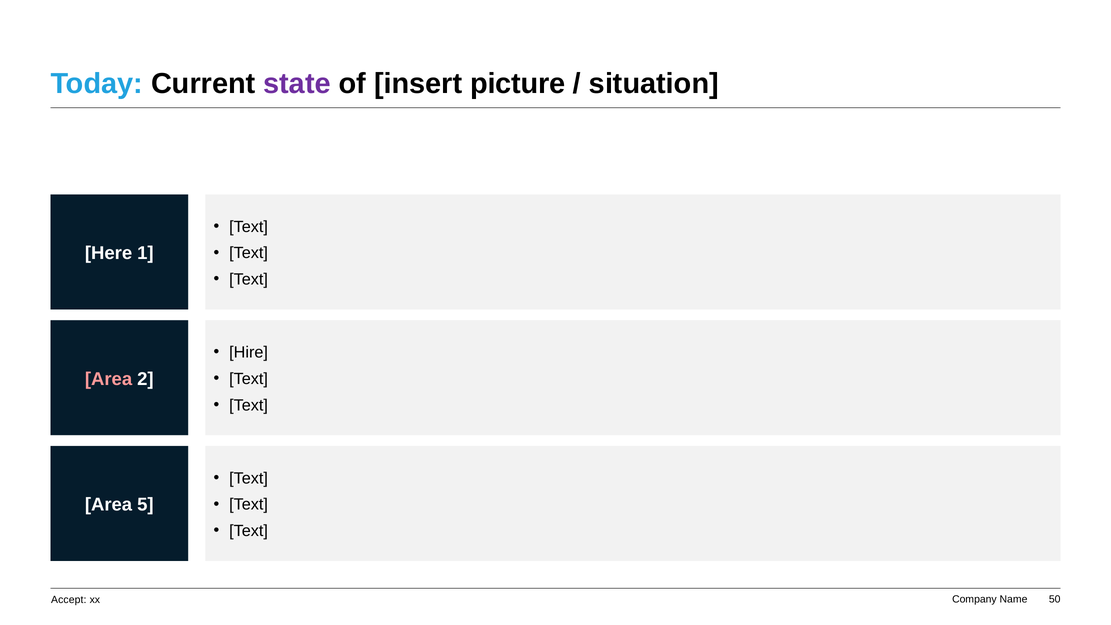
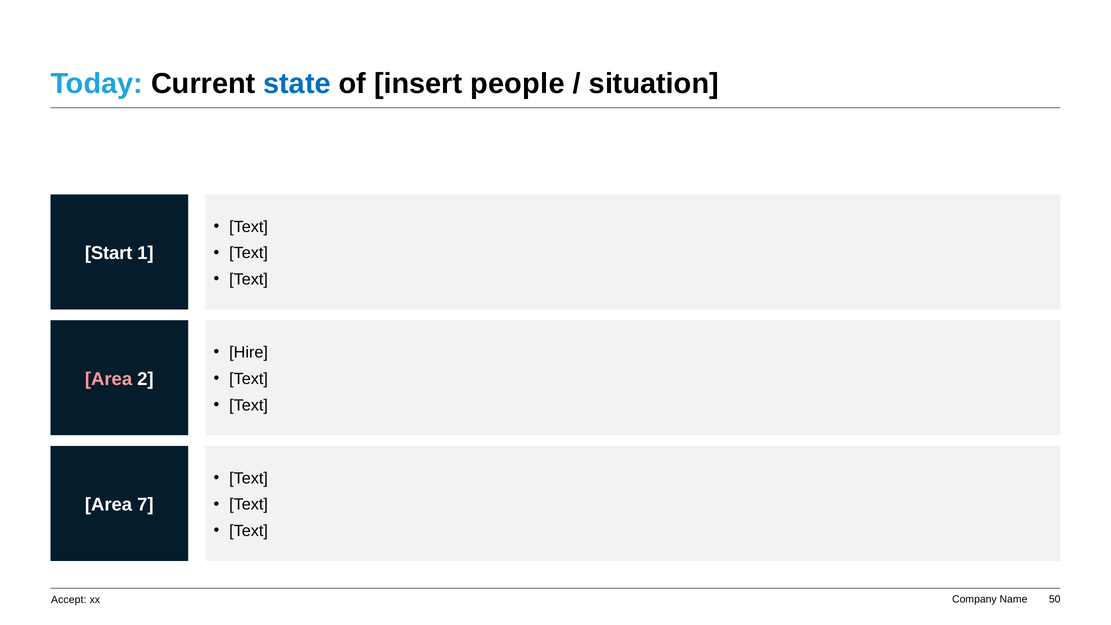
state colour: purple -> blue (297, 84)
picture: picture -> people (517, 84)
Here: Here -> Start (109, 253)
5: 5 -> 7 (145, 505)
